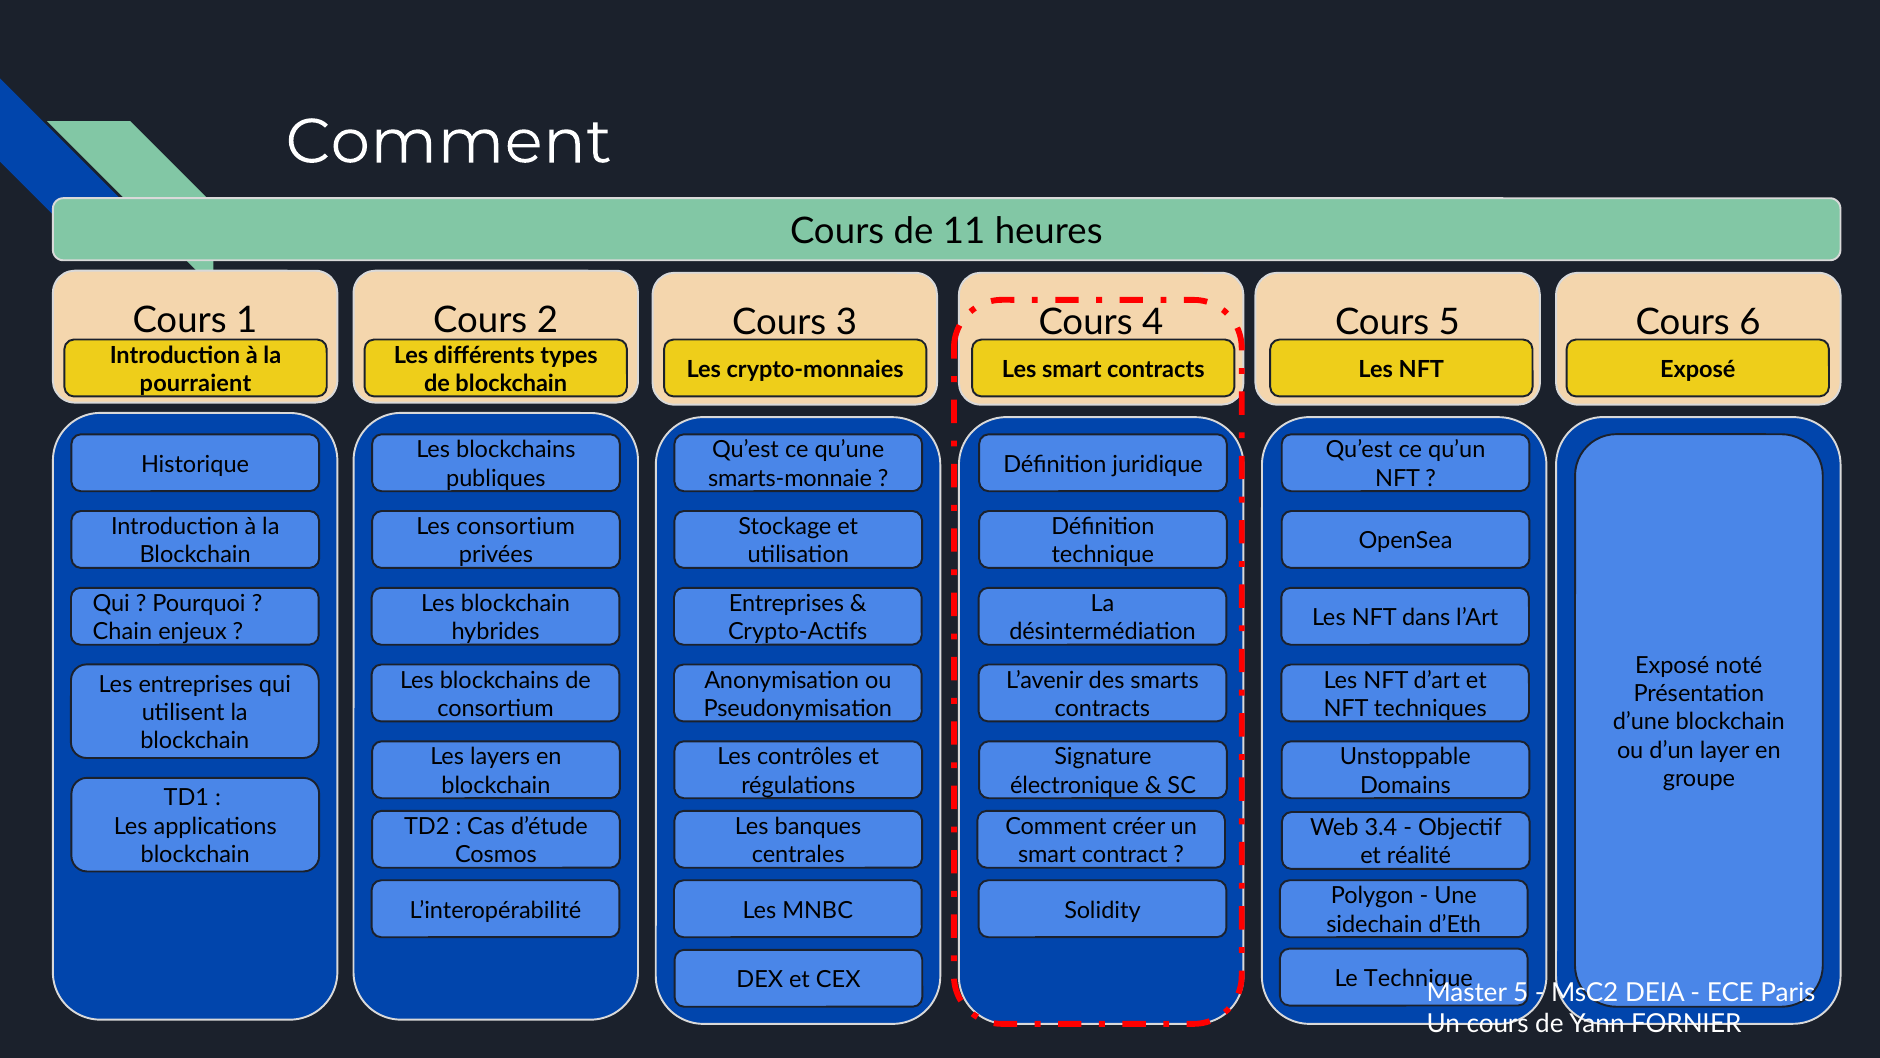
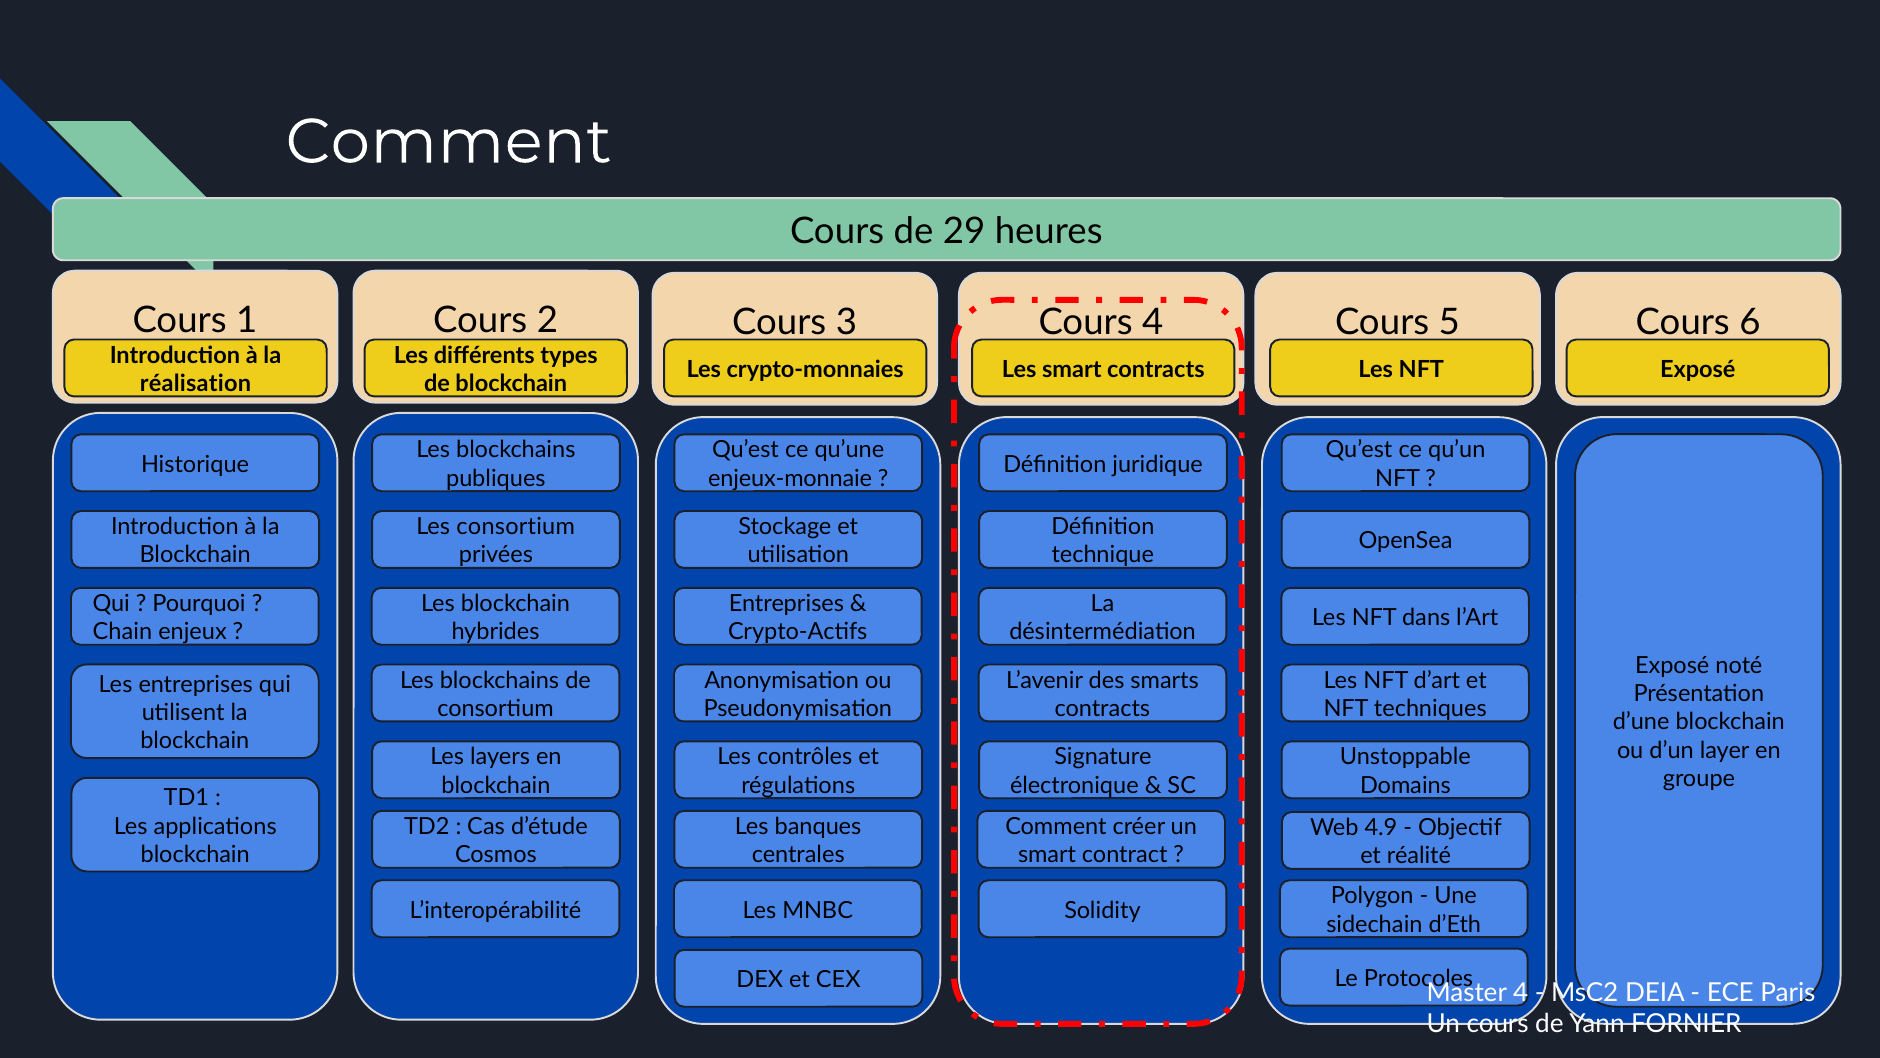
11: 11 -> 29 (964, 232)
pourraient: pourraient -> réalisation (195, 384)
smarts-monnaie: smarts-monnaie -> enjeux-monnaie (790, 478)
3.4: 3.4 -> 4.9 (1381, 828)
Le Technique: Technique -> Protocoles (1419, 978)
Master 5: 5 -> 4 (1521, 992)
